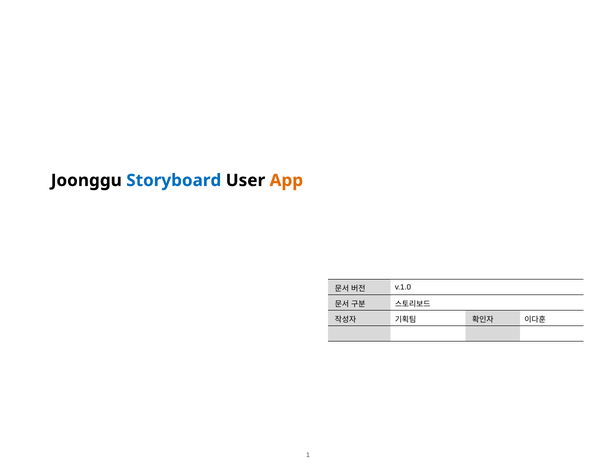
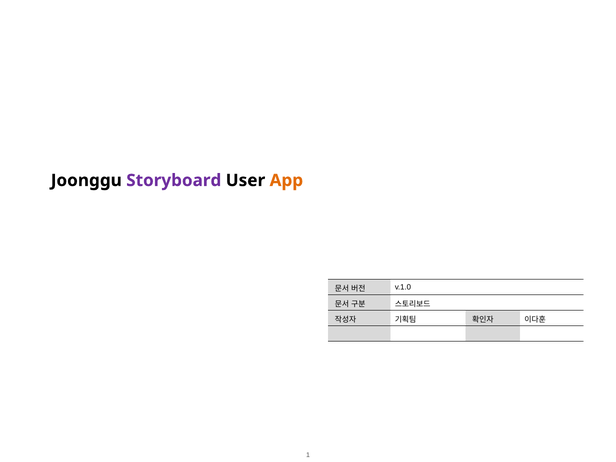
Storyboard colour: blue -> purple (174, 180)
